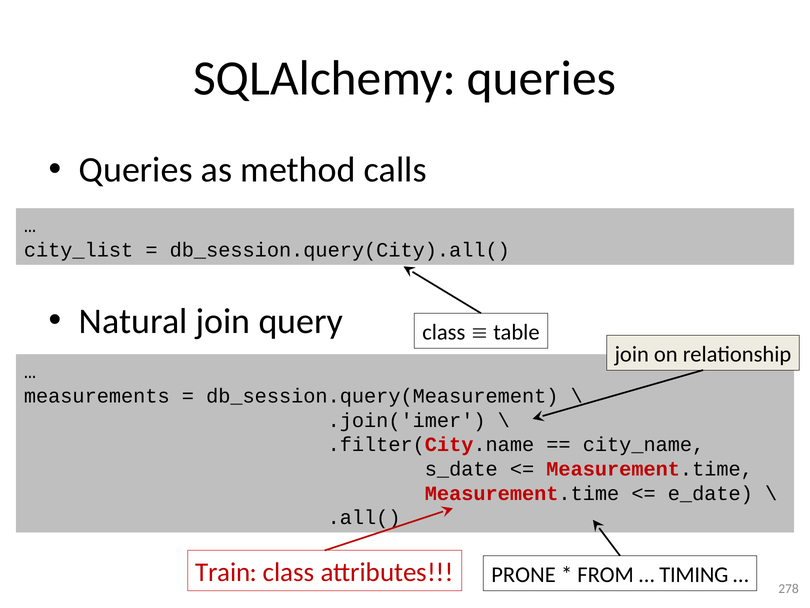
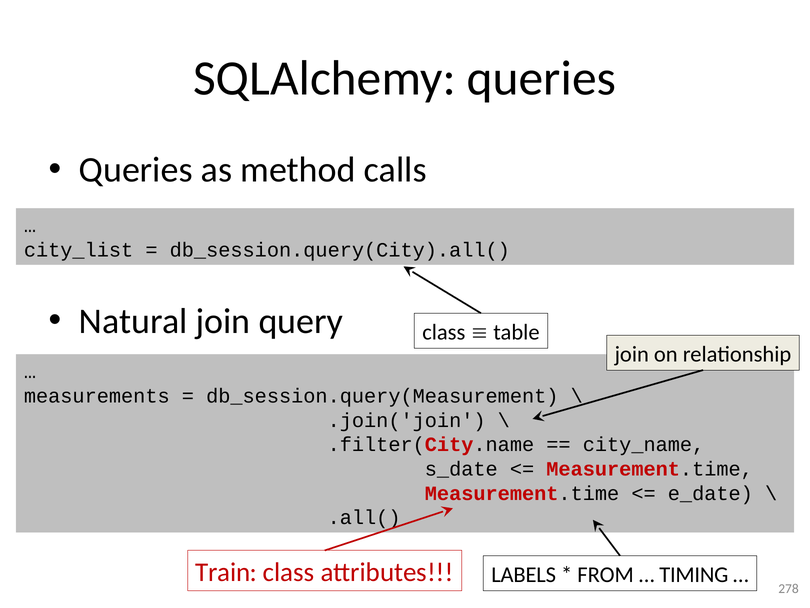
.join('imer: .join('imer -> .join('join (407, 420)
PRONE: PRONE -> LABELS (524, 574)
